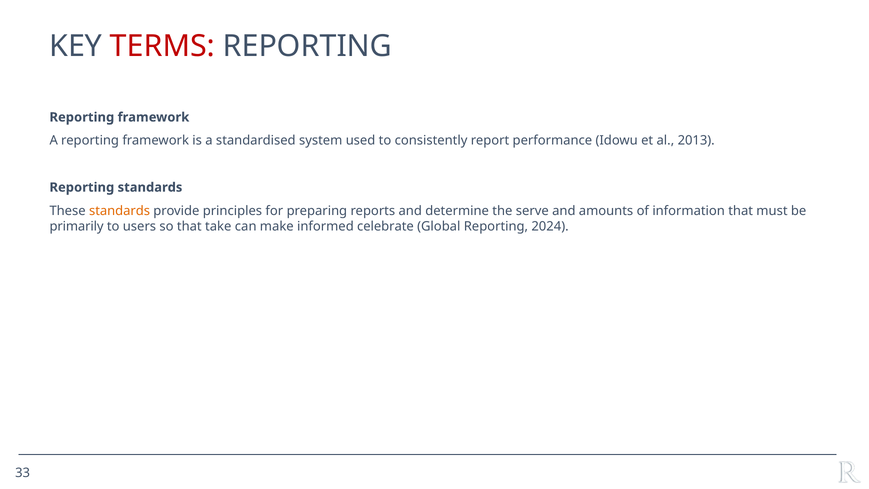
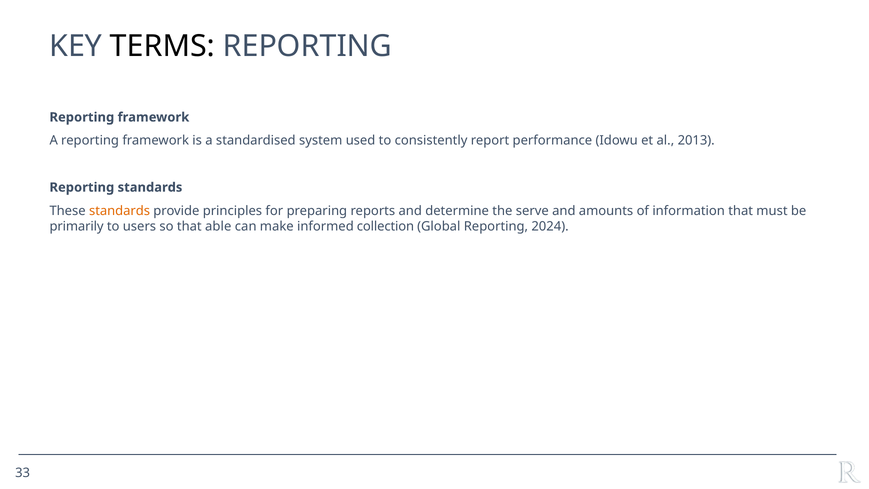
TERMS colour: red -> black (163, 46)
take: take -> able (218, 226)
celebrate: celebrate -> collection (386, 226)
